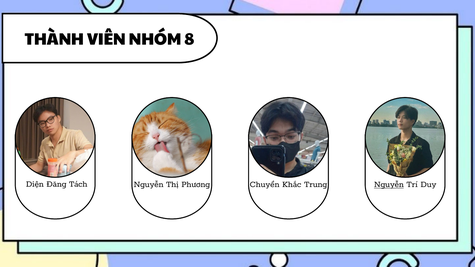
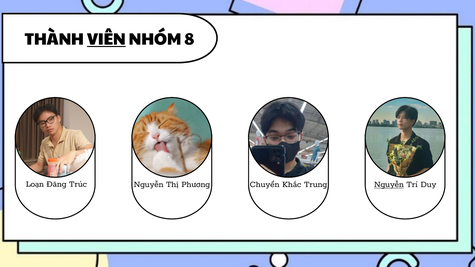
VIÊN underline: none -> present (106, 39)
Diện: Diện -> Loạn (35, 184)
Tách: Tách -> Trúc (78, 184)
